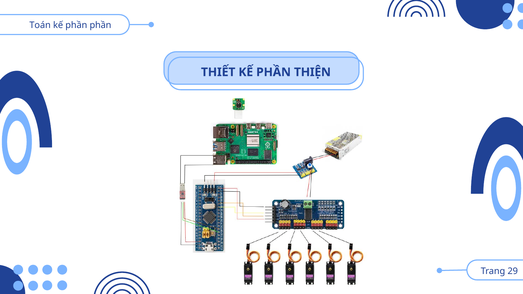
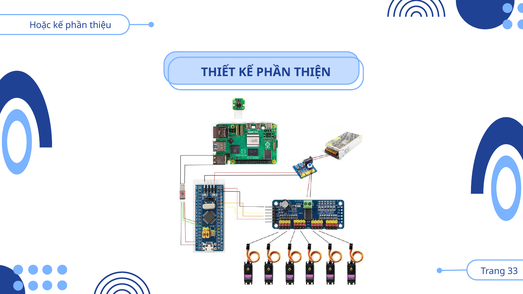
Toán: Toán -> Hoặc (40, 25)
phần phần: phần -> thiệu (100, 25)
29: 29 -> 33 (513, 271)
